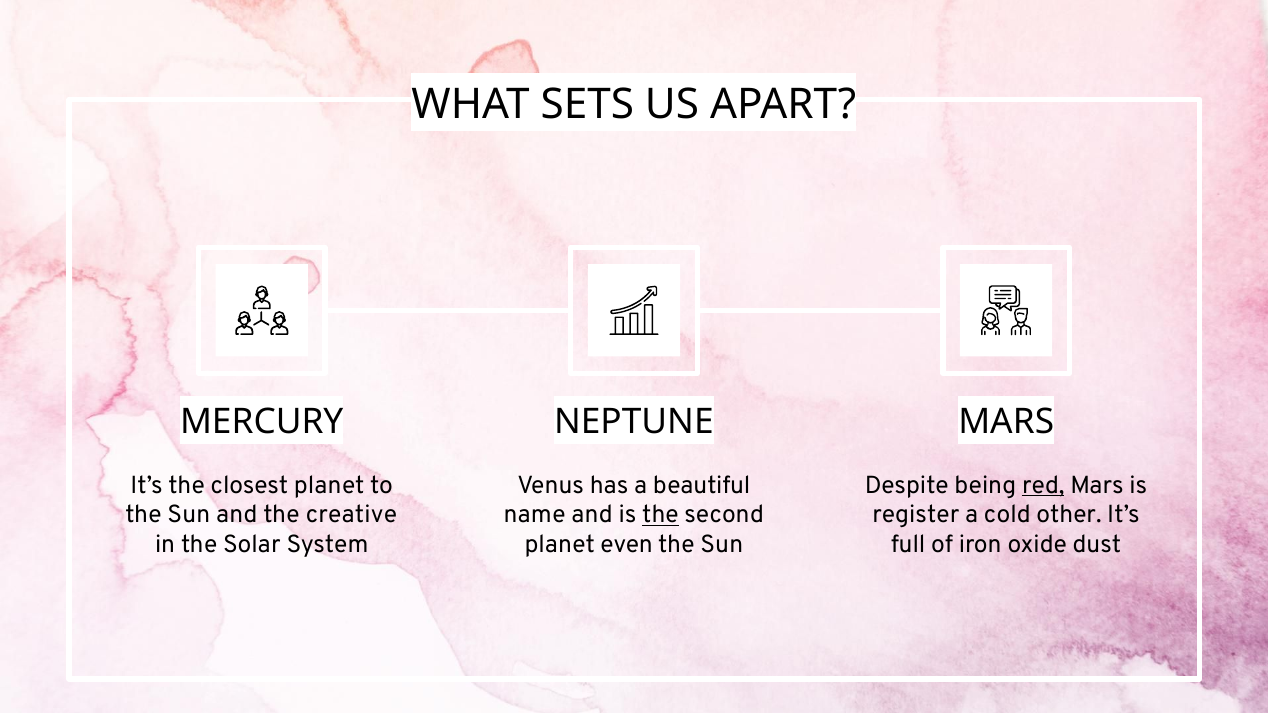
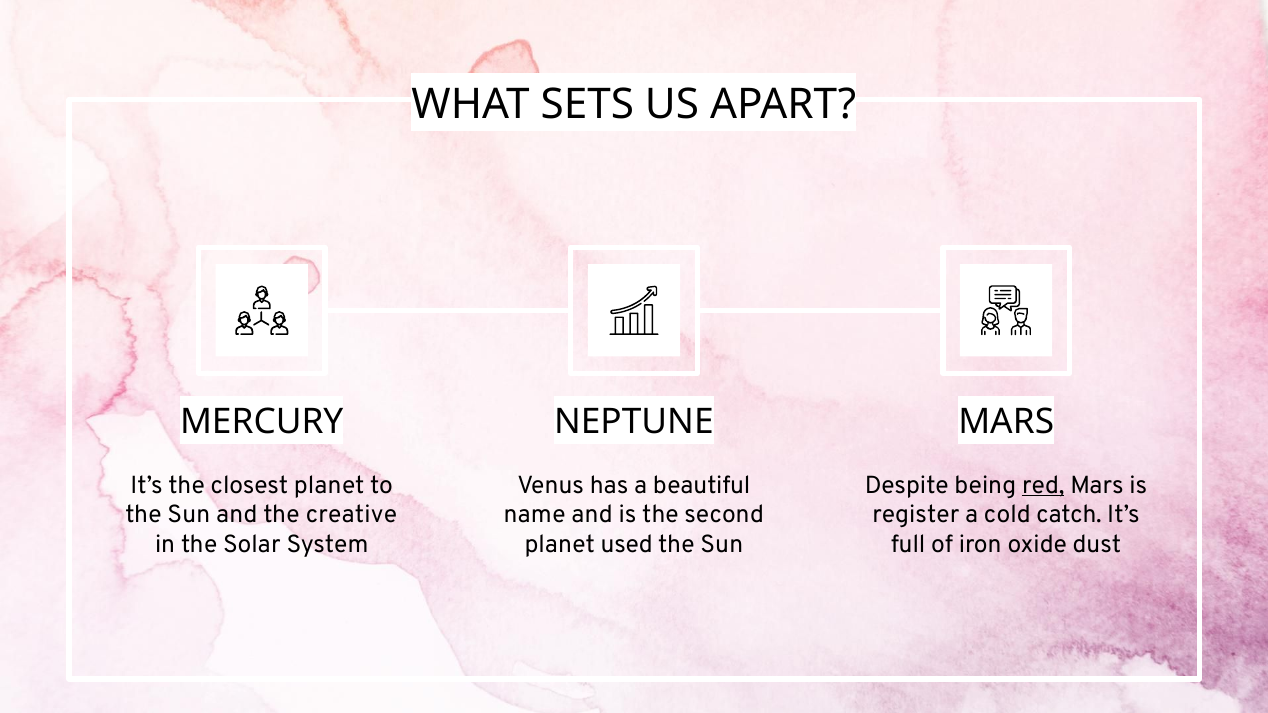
the underline: present -> none (660, 515)
other: other -> catch (1069, 515)
even: even -> used (627, 545)
